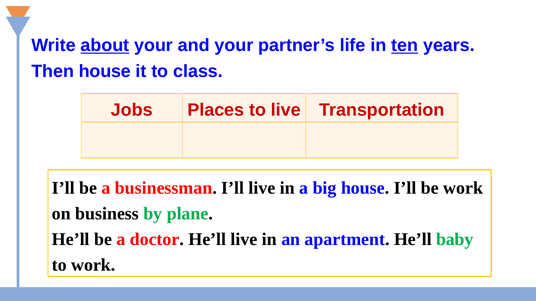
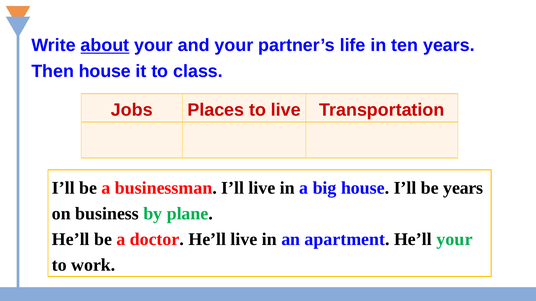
ten underline: present -> none (405, 46)
be work: work -> years (463, 188)
He’ll baby: baby -> your (455, 240)
